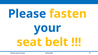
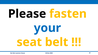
Please colour: blue -> black (27, 14)
